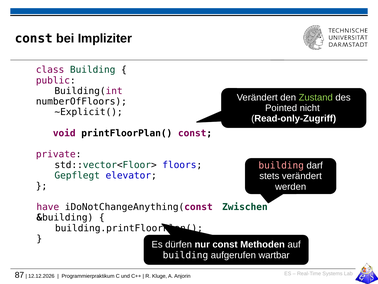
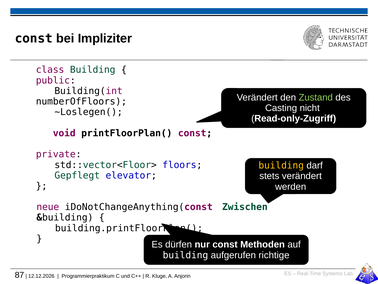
Pointed: Pointed -> Casting (281, 108)
~Explicit(: ~Explicit( -> ~Loslegen( (89, 112)
building colour: pink -> yellow (281, 165)
have: have -> neue (48, 207)
wartbar: wartbar -> richtige (274, 255)
